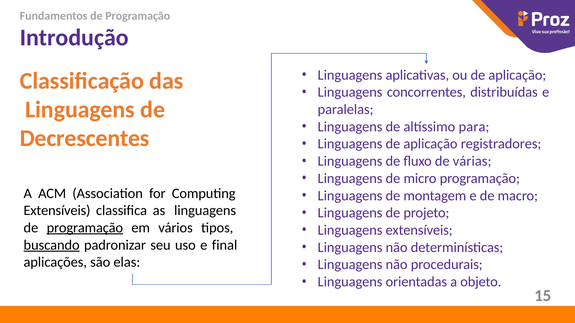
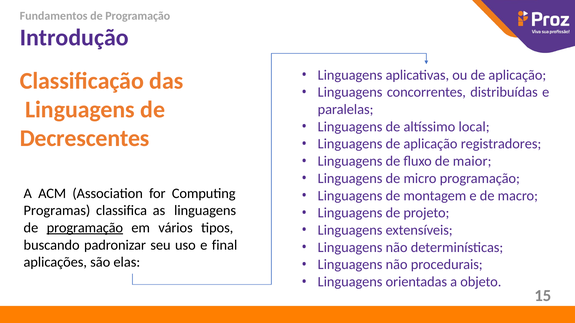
para: para -> local (474, 127)
várias: várias -> maior (472, 161)
Extensíveis: Extensíveis -> Programas (57, 211)
buscando underline: present -> none (52, 245)
